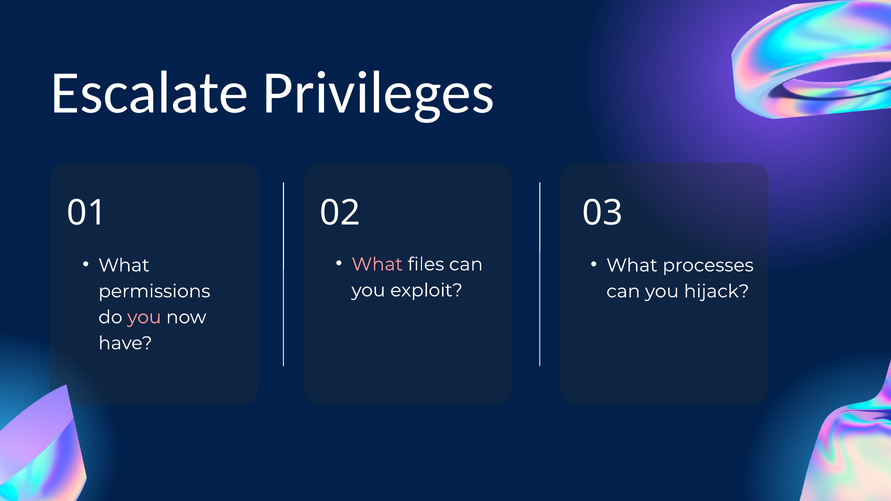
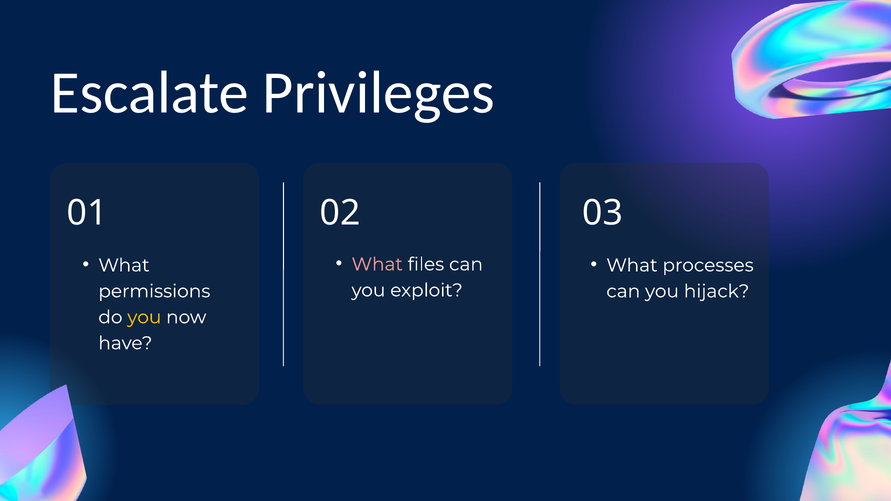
you colour: pink -> yellow (144, 317)
